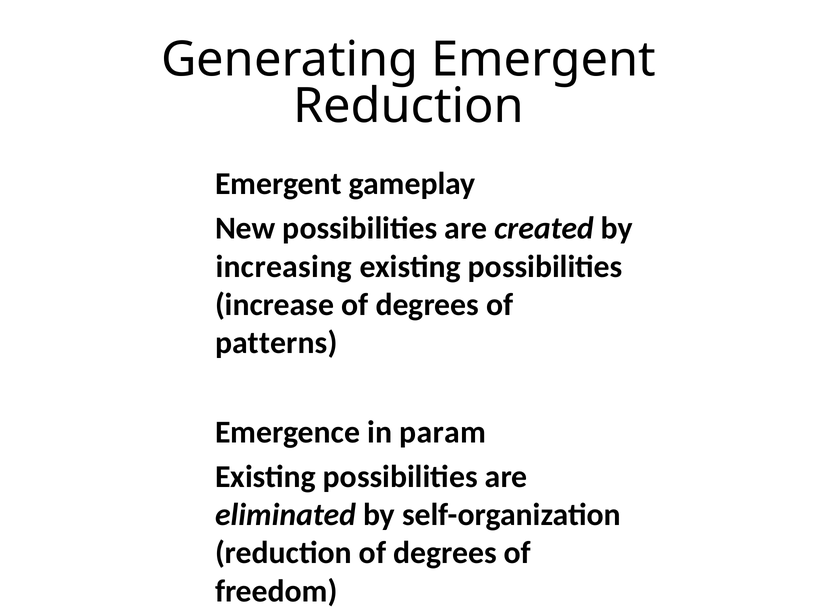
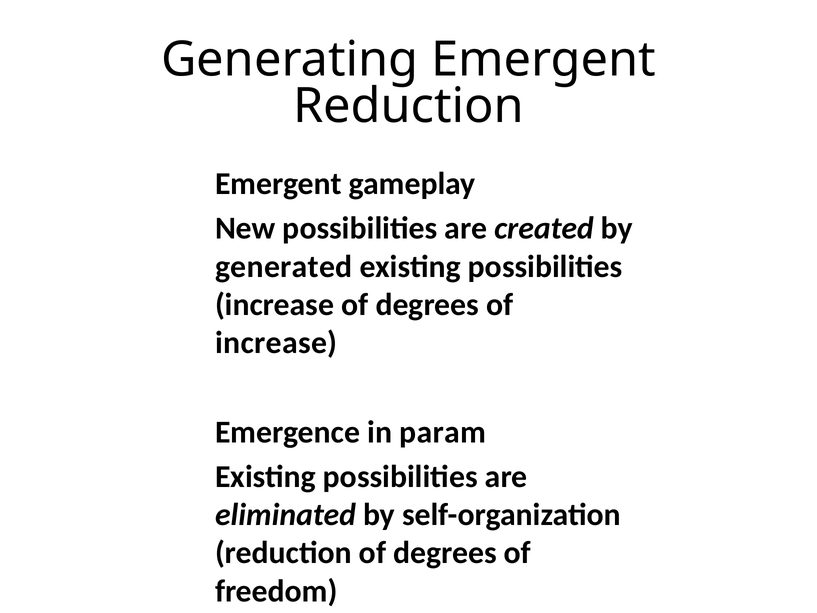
increasing: increasing -> generated (284, 267)
patterns: patterns -> increase (276, 343)
